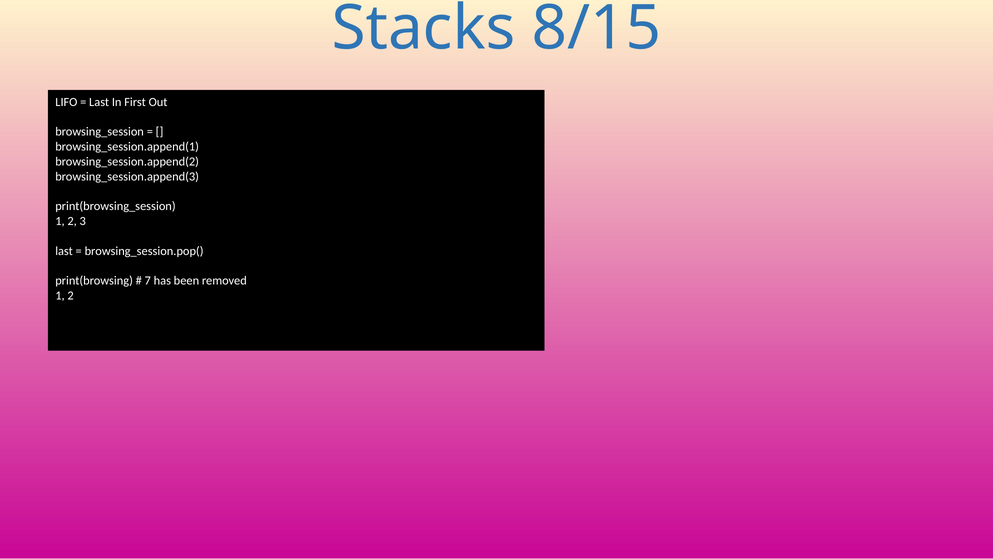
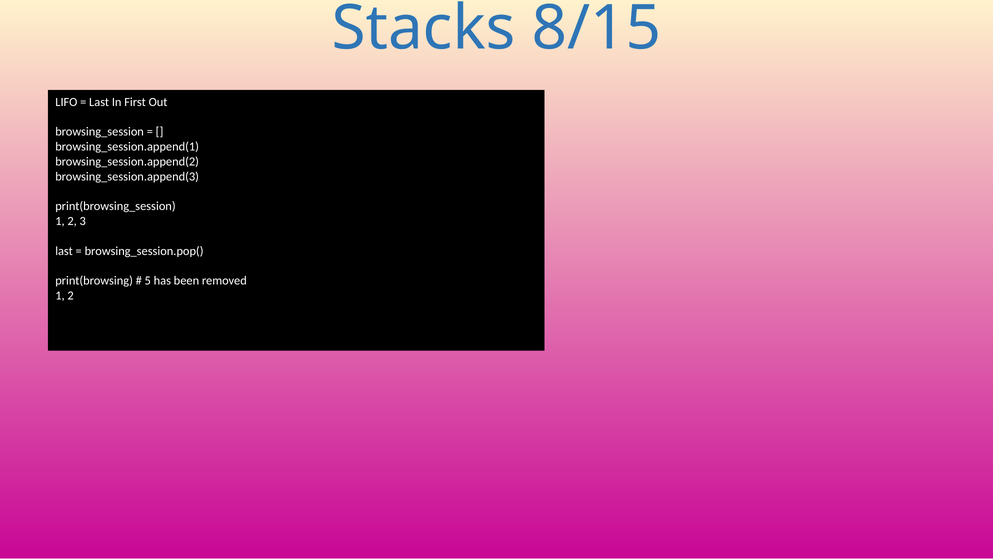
7: 7 -> 5 (148, 281)
